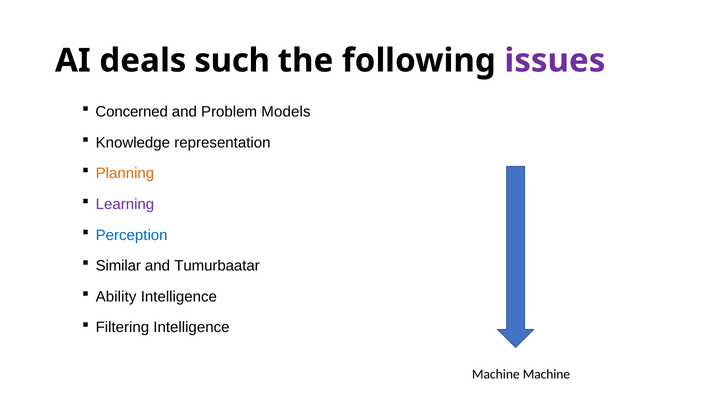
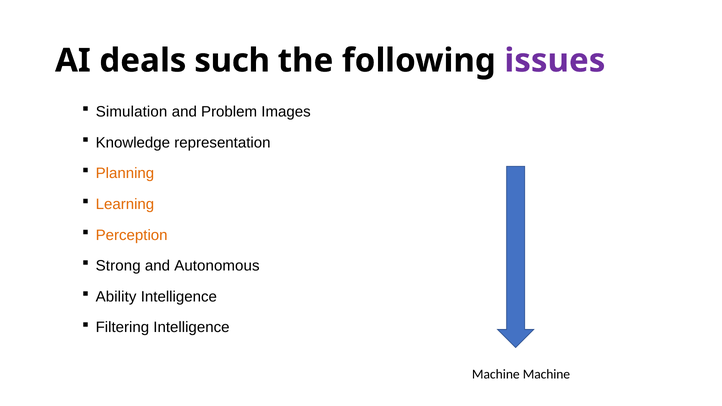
Concerned: Concerned -> Simulation (132, 112)
Models: Models -> Images (286, 112)
Learning colour: purple -> orange (125, 204)
Perception colour: blue -> orange (132, 235)
Similar: Similar -> Strong (118, 266)
Tumurbaatar: Tumurbaatar -> Autonomous (217, 266)
